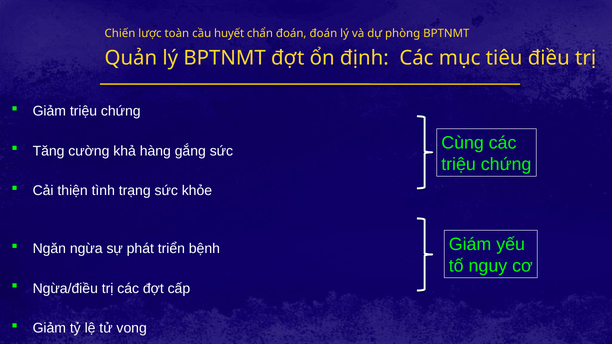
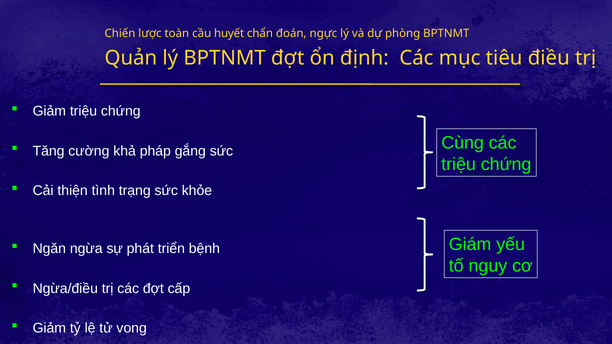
đoán đoán: đoán -> ngực (323, 34)
hàng: hàng -> pháp (155, 151)
